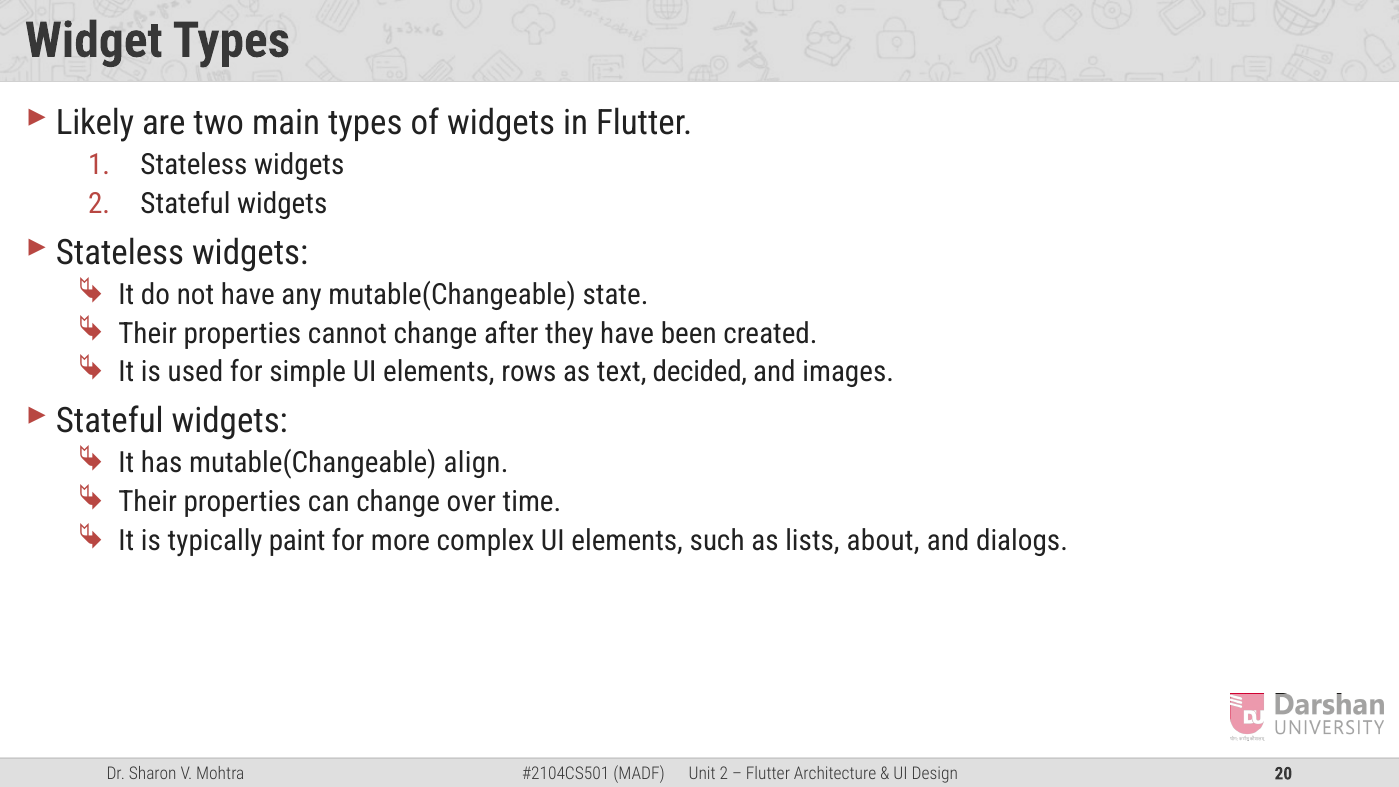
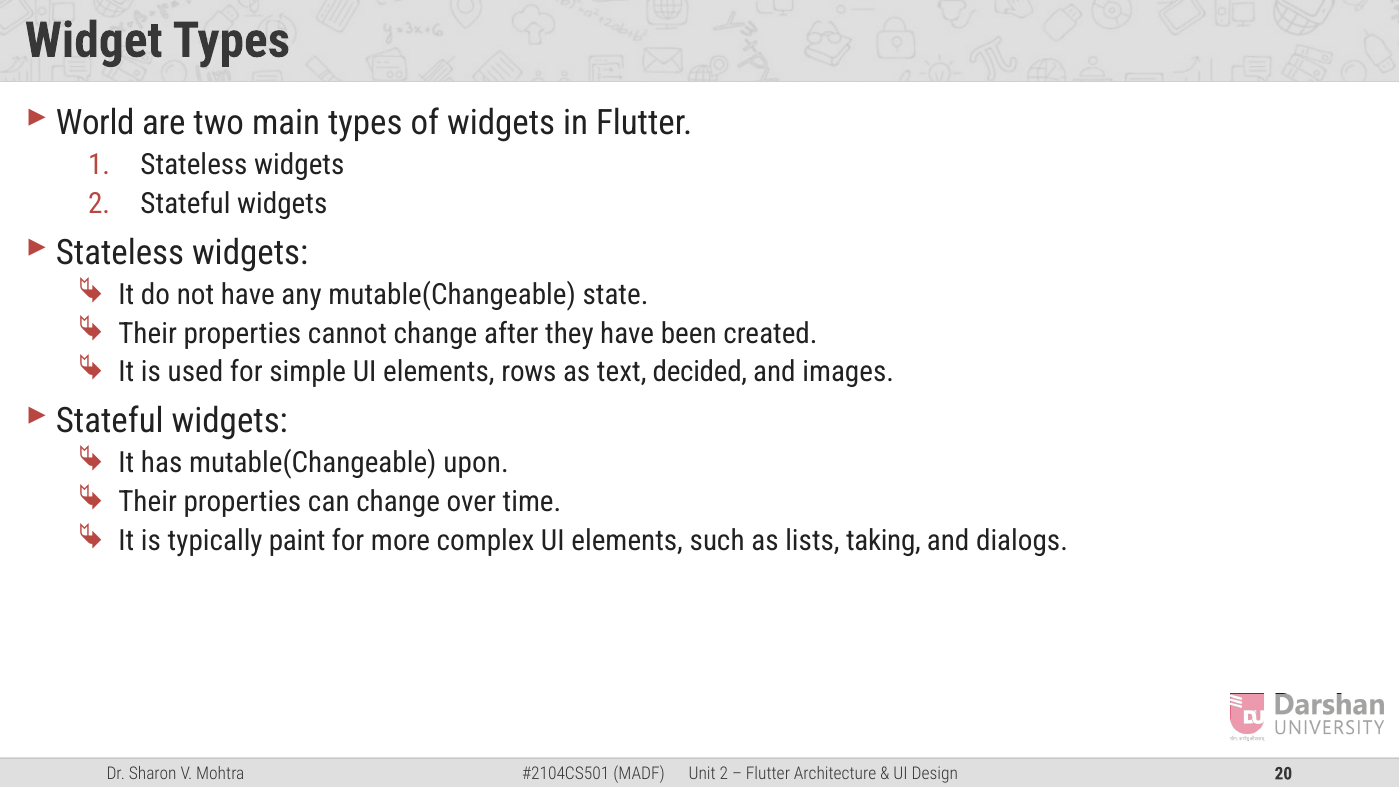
Likely: Likely -> World (95, 123)
align: align -> upon (476, 463)
about: about -> taking (883, 541)
